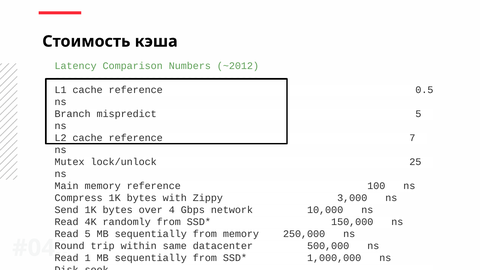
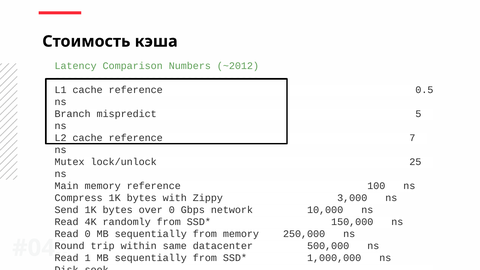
over 4: 4 -> 0 (172, 210)
Read 5: 5 -> 0 (88, 234)
